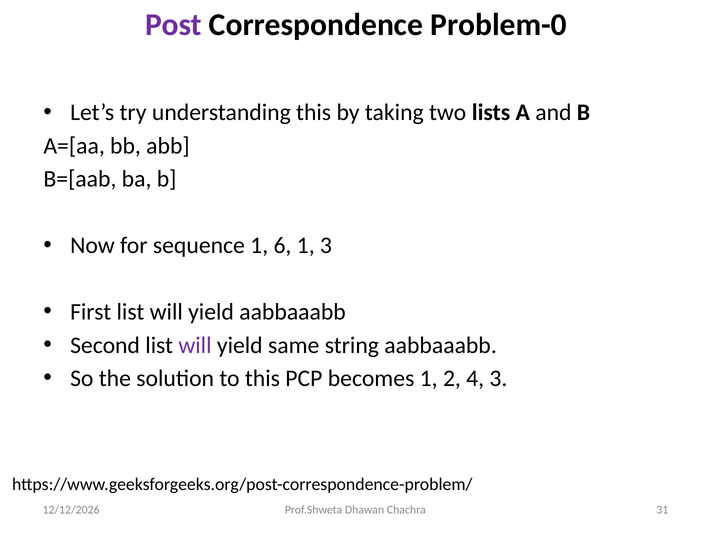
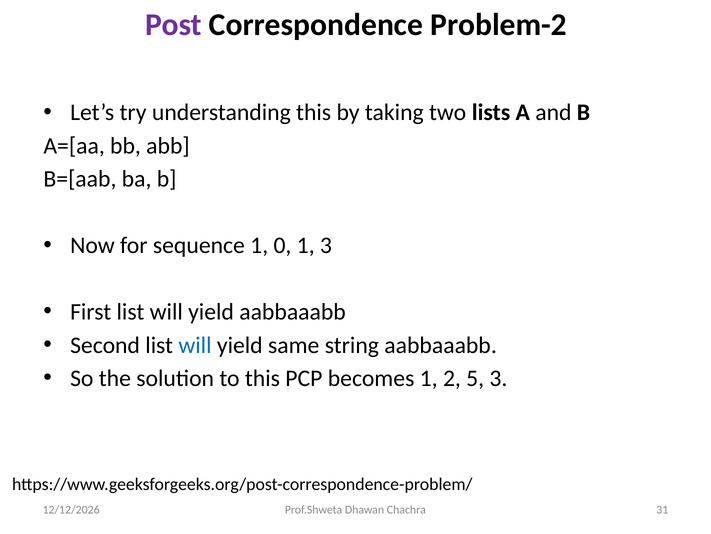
Problem-0: Problem-0 -> Problem-2 (499, 25)
6: 6 -> 0 (282, 245)
will colour: purple -> blue (195, 345)
4: 4 -> 5 (475, 378)
